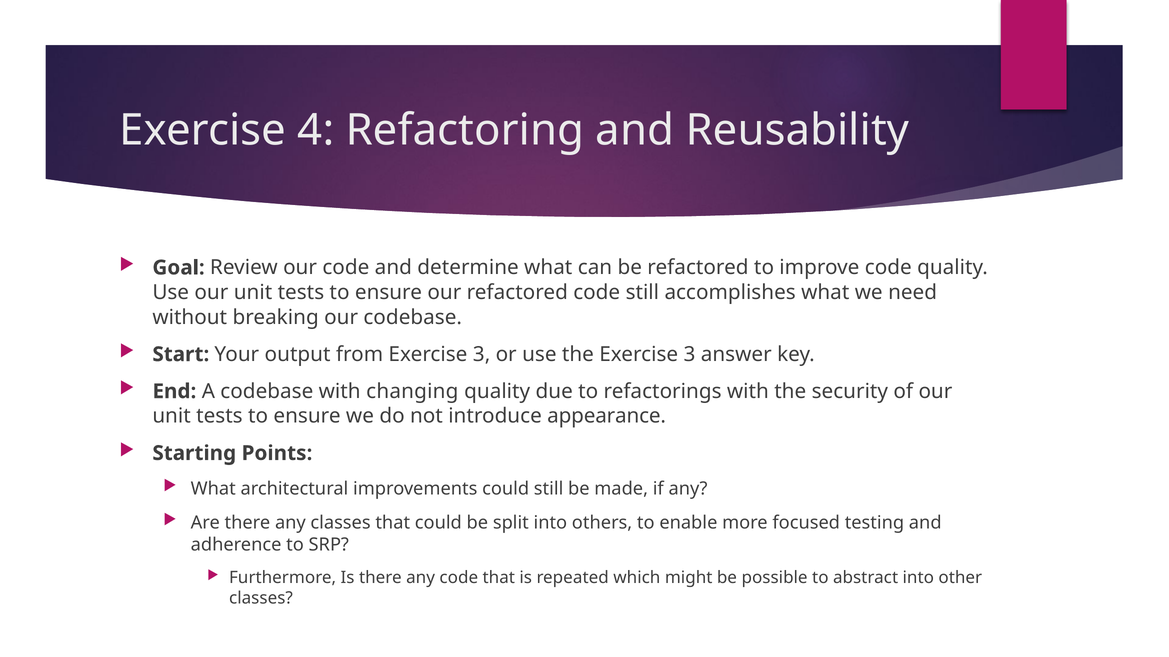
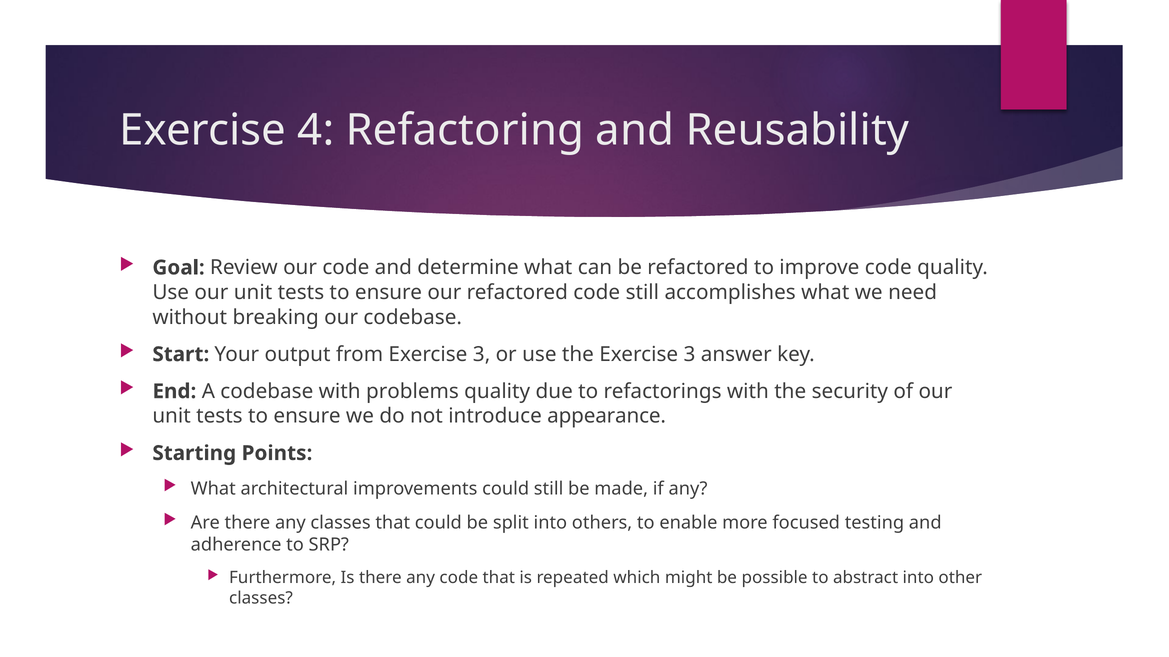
changing: changing -> problems (412, 392)
